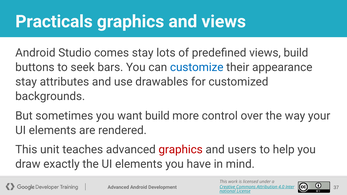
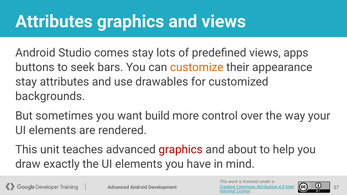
Practicals: Practicals -> Attributes (54, 22)
views build: build -> apps (296, 53)
customize colour: blue -> orange (197, 67)
users: users -> about (242, 150)
